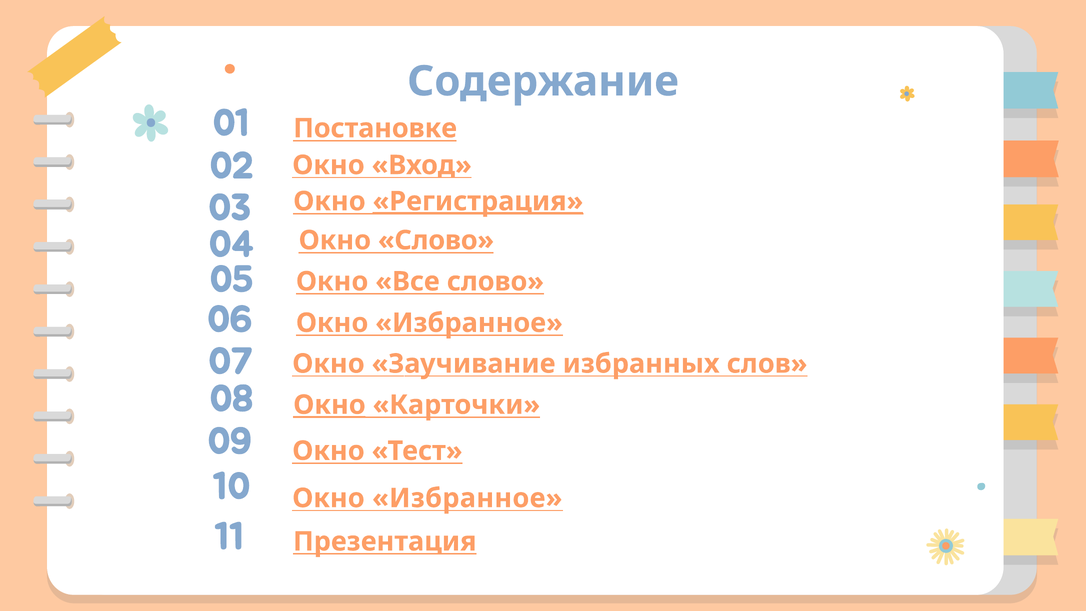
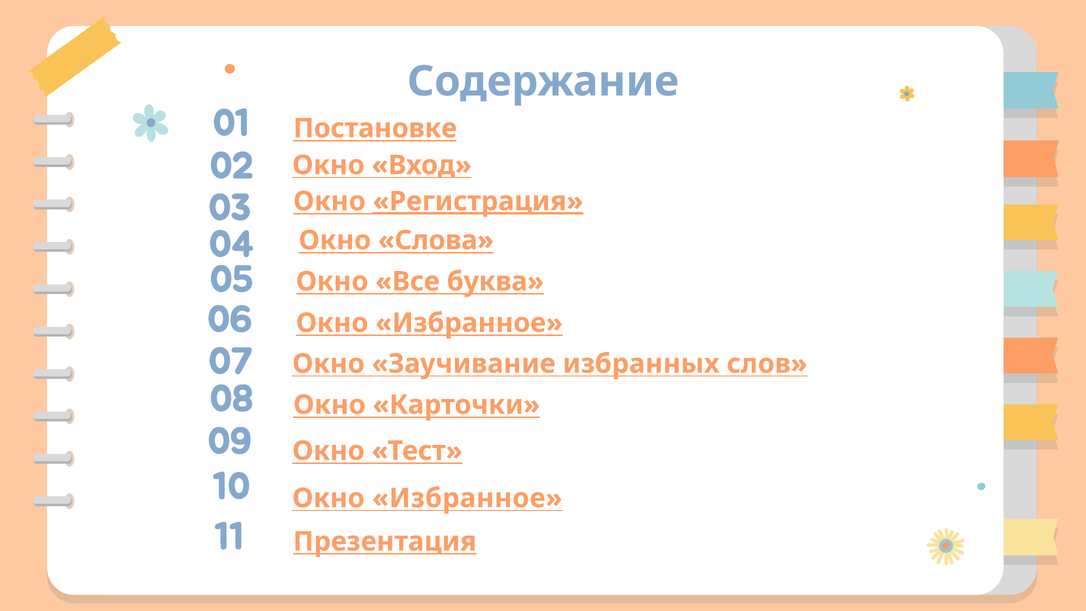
Окно Слово: Слово -> Слова (436, 240)
Все слово: слово -> буква (495, 281)
Окно underline: present -> none (329, 405)
